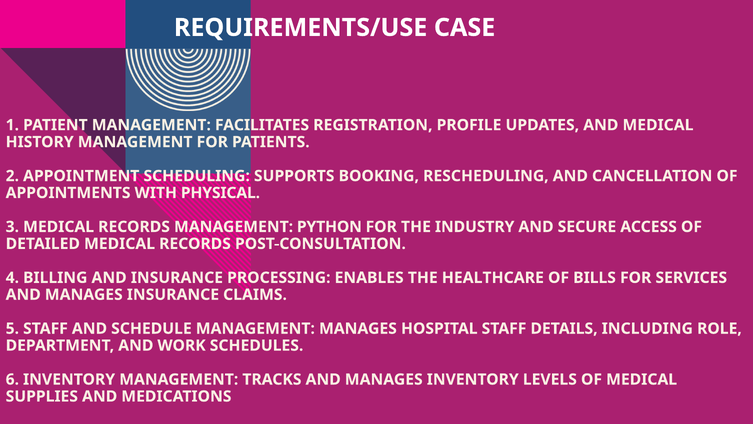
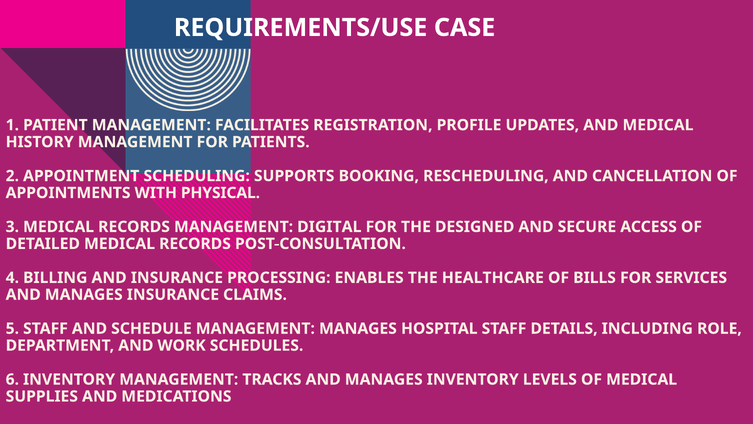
PYTHON: PYTHON -> DIGITAL (329, 227)
INDUSTRY: INDUSTRY -> DESIGNED (475, 227)
